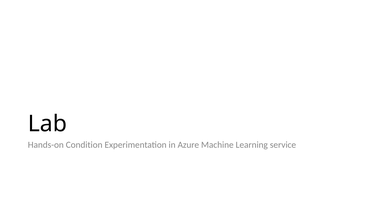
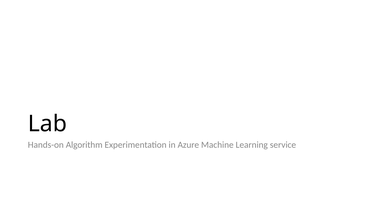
Condition: Condition -> Algorithm (84, 145)
